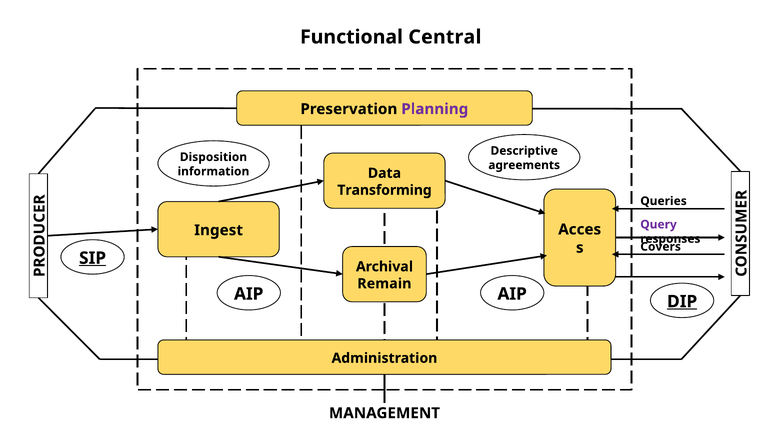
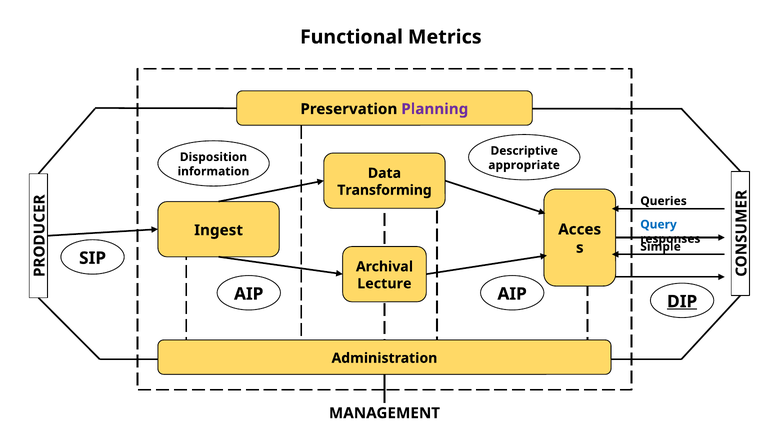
Central: Central -> Metrics (445, 37)
agreements: agreements -> appropriate (524, 165)
Query colour: purple -> blue (659, 224)
Covers: Covers -> Simple (661, 247)
SIP underline: present -> none (93, 258)
Remain: Remain -> Lecture (384, 284)
